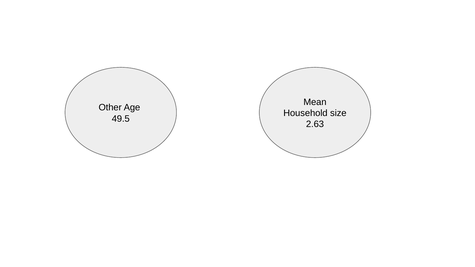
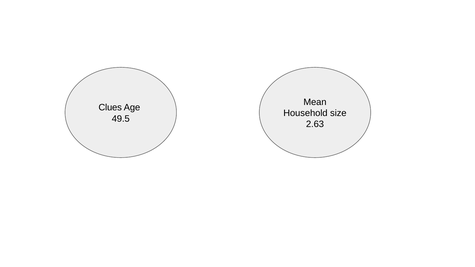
Other: Other -> Clues (110, 108)
